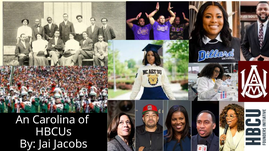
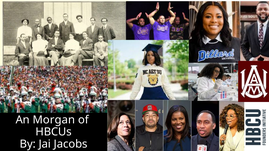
Carolina: Carolina -> Morgan (54, 120)
